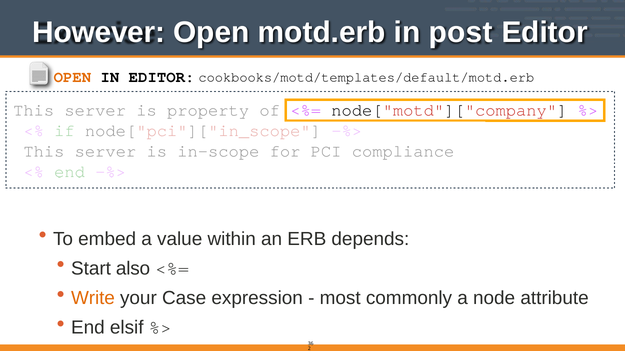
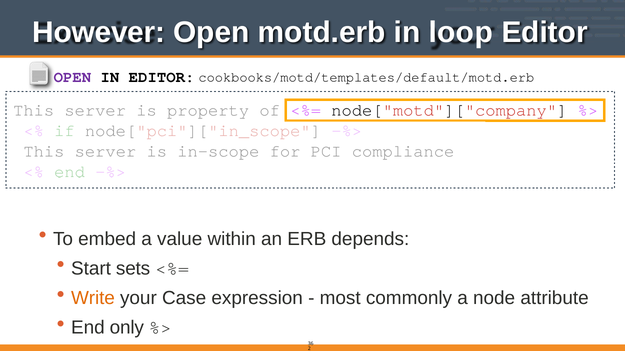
post: post -> loop (461, 32)
OPEN colour: orange -> purple (72, 77)
also: also -> sets (133, 269)
elsif: elsif -> only (127, 328)
